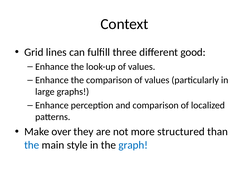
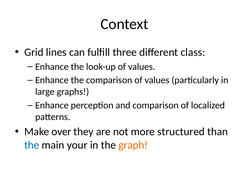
good: good -> class (193, 52)
style: style -> your (77, 145)
graph colour: blue -> orange (133, 145)
